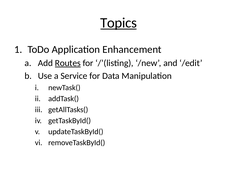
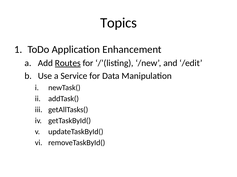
Topics underline: present -> none (119, 23)
